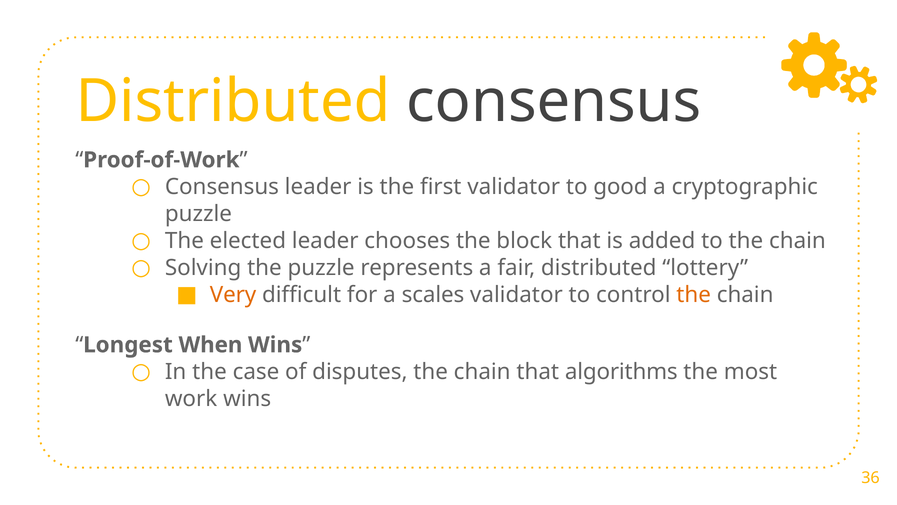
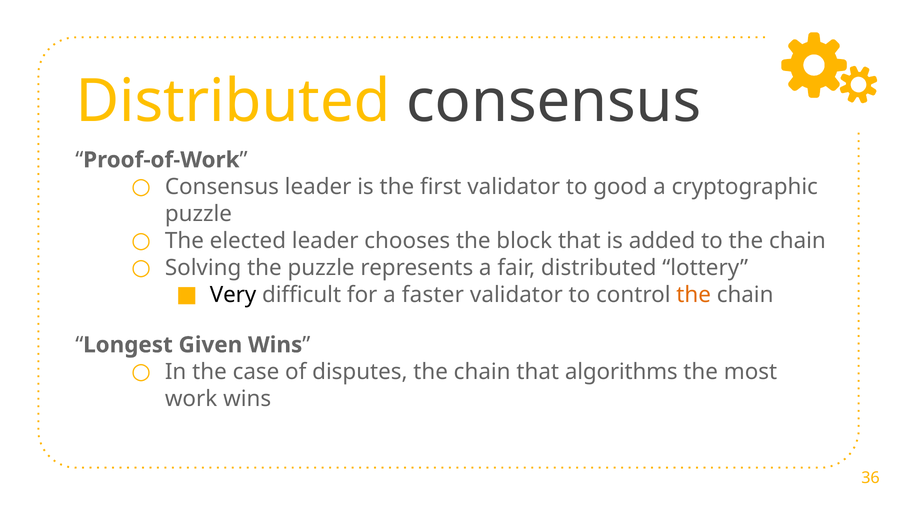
Very colour: orange -> black (233, 294)
scales: scales -> faster (433, 294)
When: When -> Given (210, 345)
